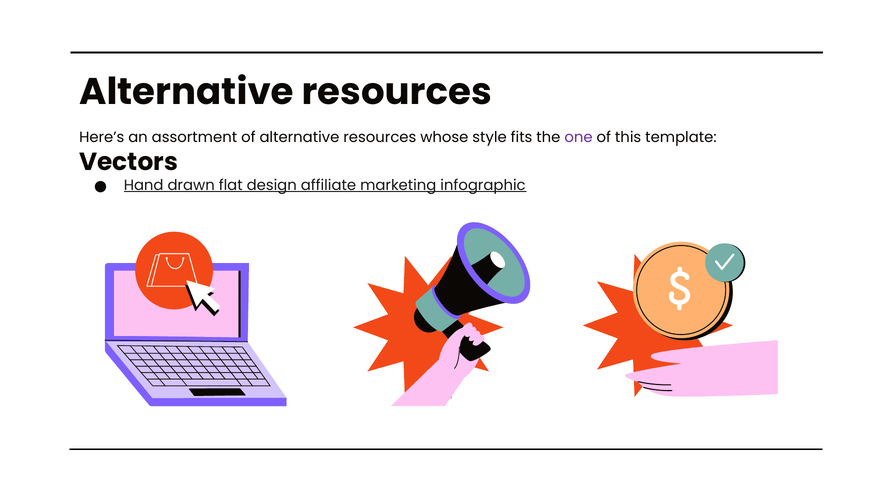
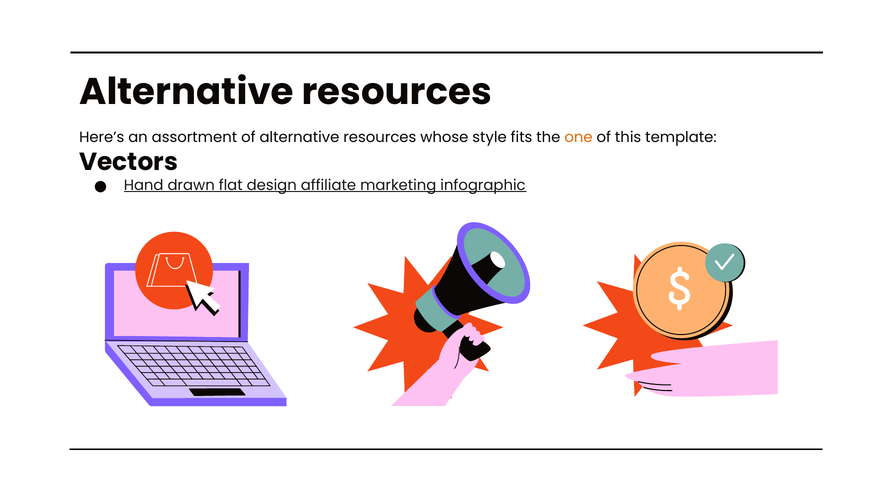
one colour: purple -> orange (579, 137)
